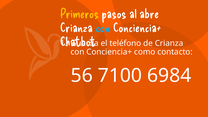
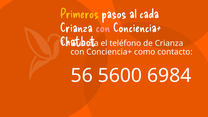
abre: abre -> cada (149, 14)
con colour: light blue -> pink (103, 28)
7100: 7100 -> 5600 (120, 75)
